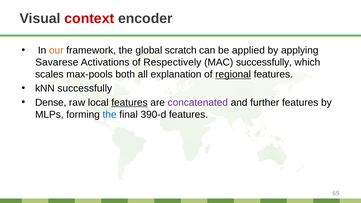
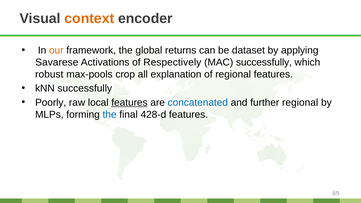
context colour: red -> orange (89, 18)
scratch: scratch -> returns (181, 50)
applied: applied -> dataset (248, 50)
scales: scales -> robust (49, 74)
both: both -> crop (125, 74)
regional underline: present -> none (233, 74)
Dense: Dense -> Poorly (51, 102)
concatenated colour: purple -> blue (198, 102)
further features: features -> regional (300, 102)
390-d: 390-d -> 428-d (153, 115)
